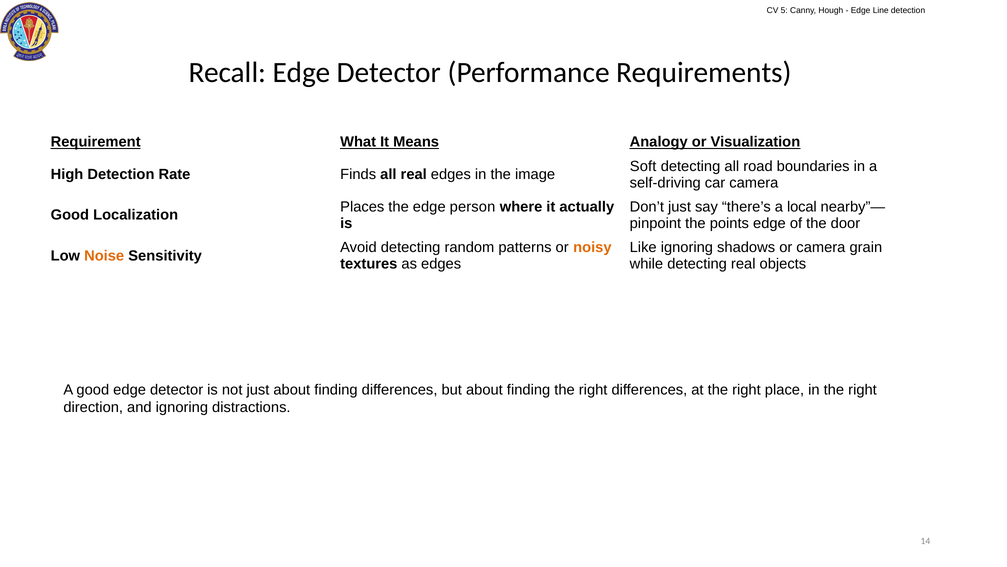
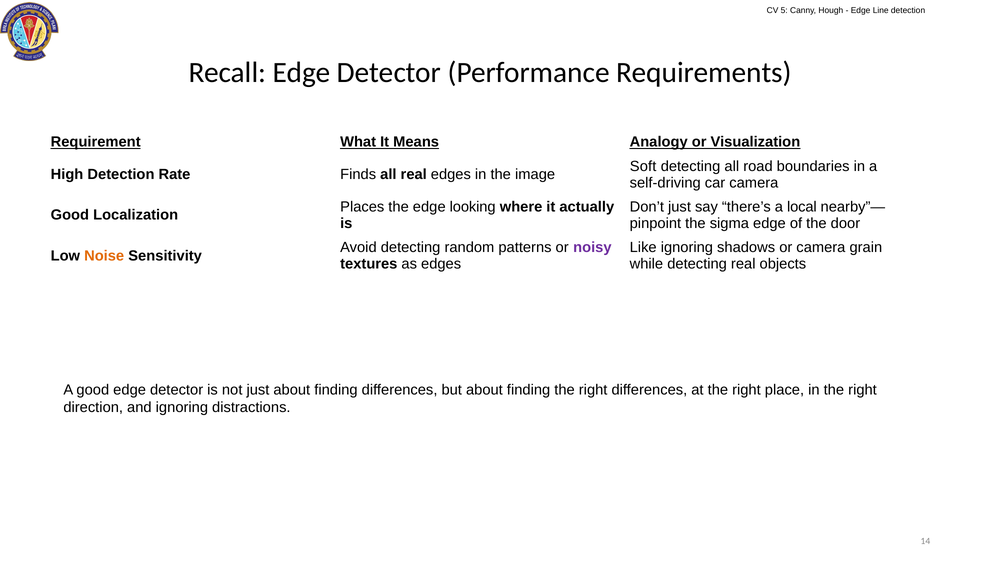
person: person -> looking (473, 207)
points: points -> sigma (729, 223)
noisy colour: orange -> purple (592, 247)
